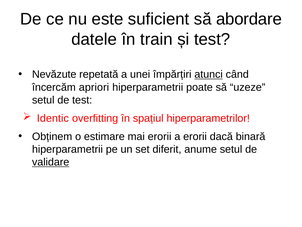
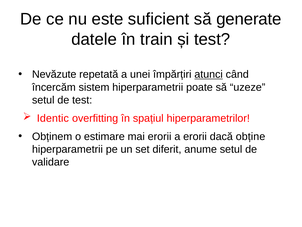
abordare: abordare -> generate (249, 19)
apriori: apriori -> sistem (94, 87)
binară: binară -> obține (251, 136)
validare underline: present -> none (51, 162)
